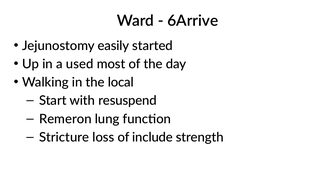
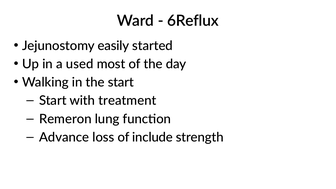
6Arrive: 6Arrive -> 6Reflux (193, 21)
the local: local -> start (121, 82)
resuspend: resuspend -> treatment (127, 101)
Stricture: Stricture -> Advance (64, 137)
